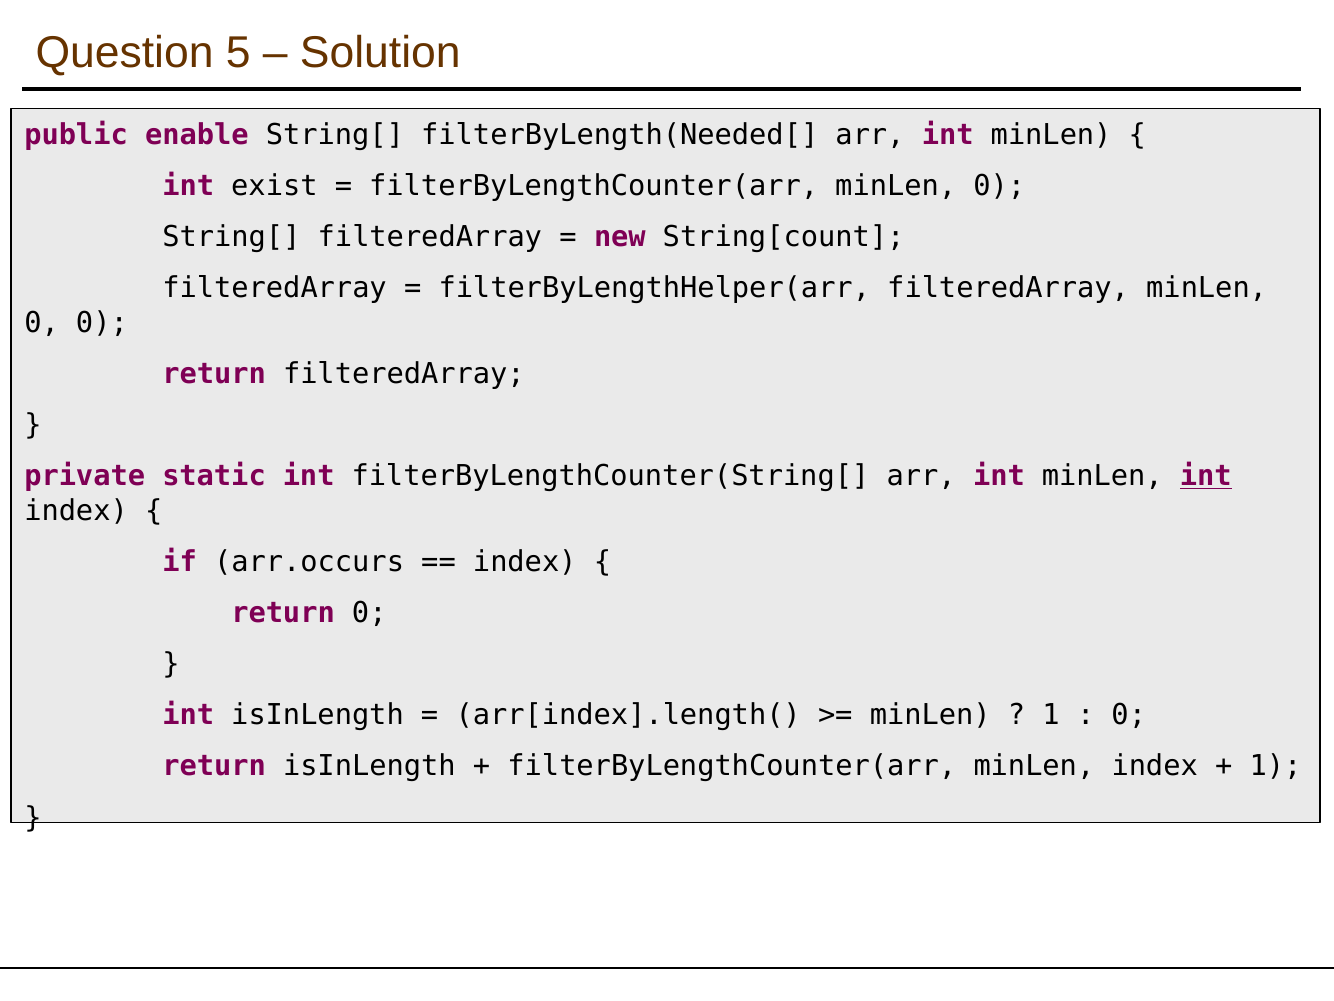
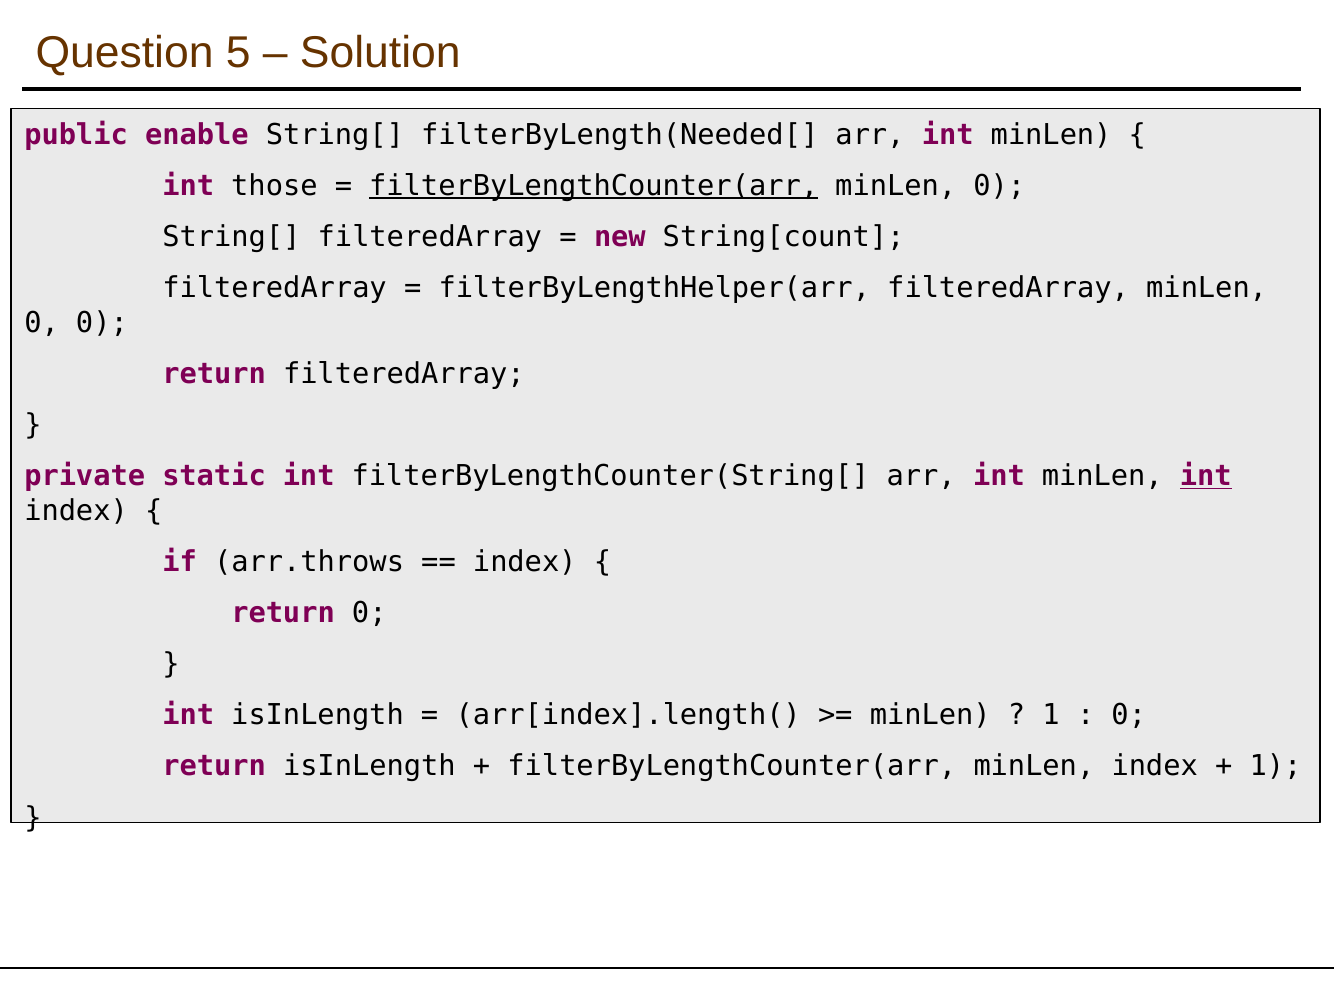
exist: exist -> those (274, 186)
filterByLengthCounter(arr underline: none -> present (594, 186)
arr.occurs: arr.occurs -> arr.throws (309, 562)
